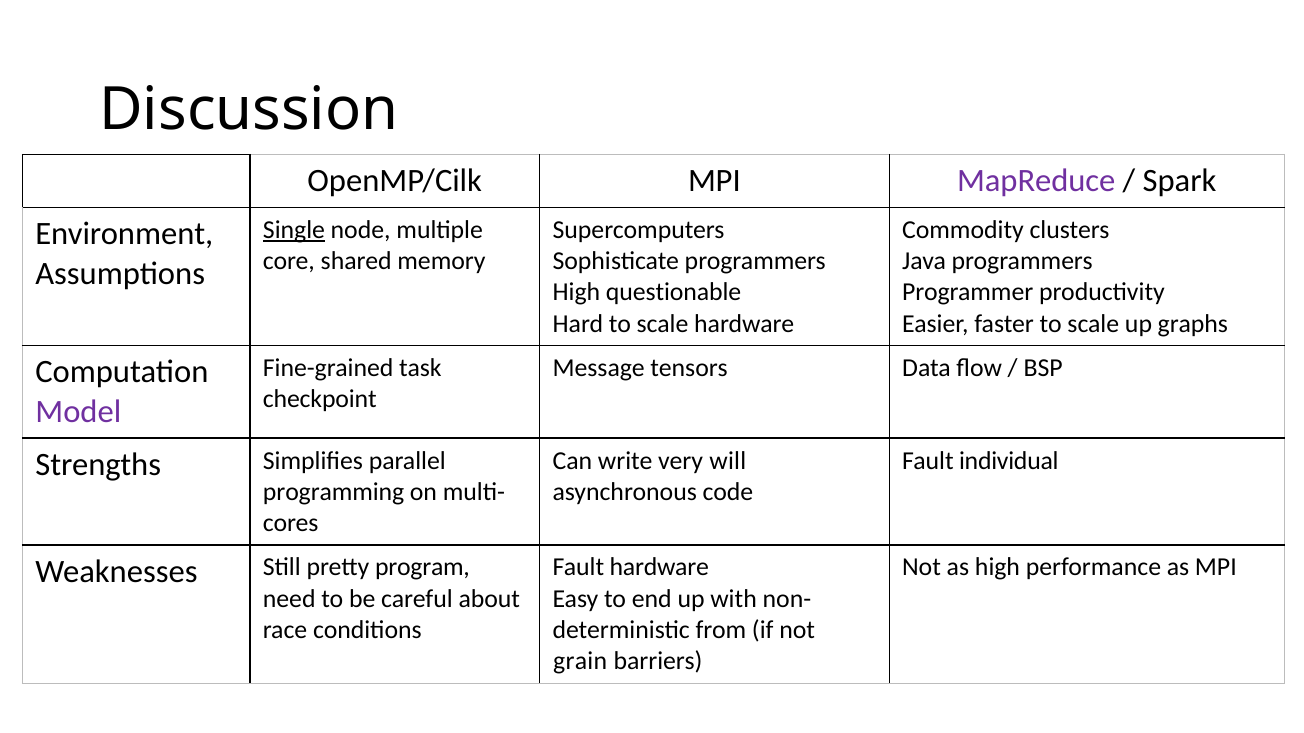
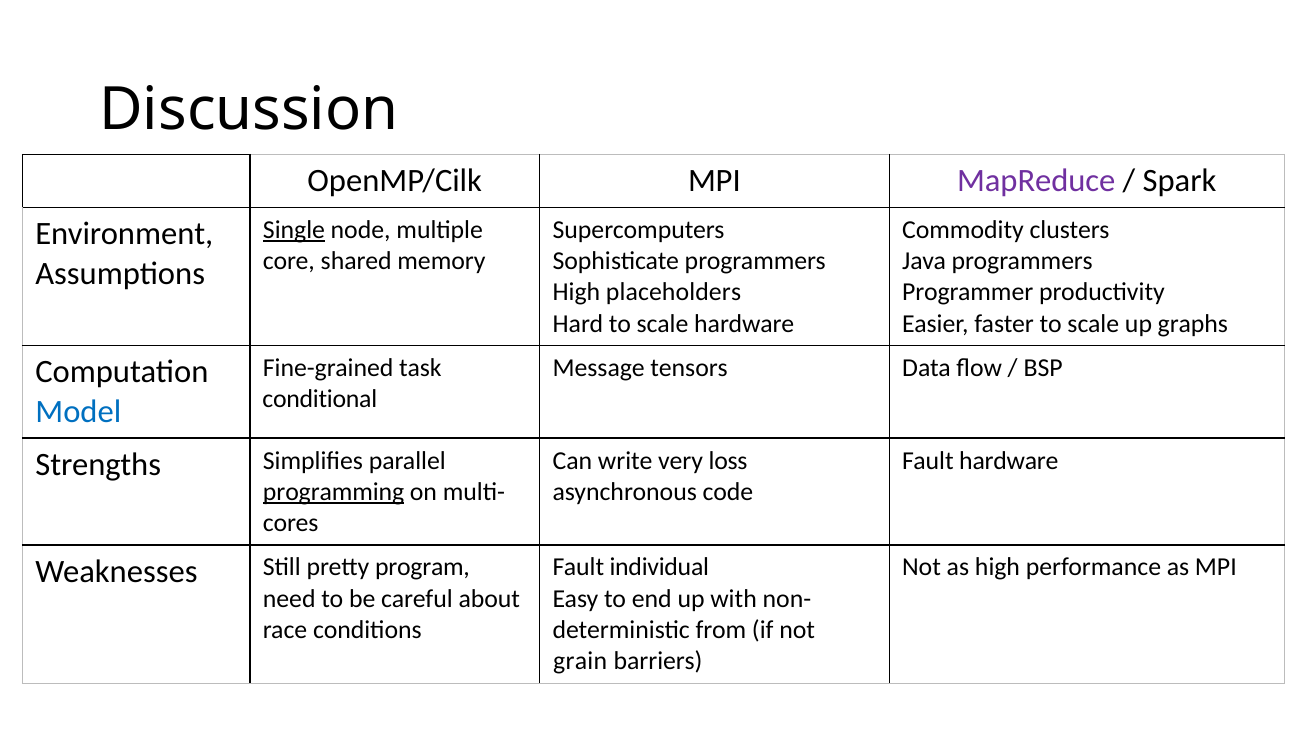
questionable: questionable -> placeholders (674, 293)
checkpoint: checkpoint -> conditional (320, 400)
Model colour: purple -> blue (78, 412)
will: will -> loss (728, 461)
Fault individual: individual -> hardware (1009, 461)
programming underline: none -> present (334, 492)
Fault hardware: hardware -> individual (659, 568)
